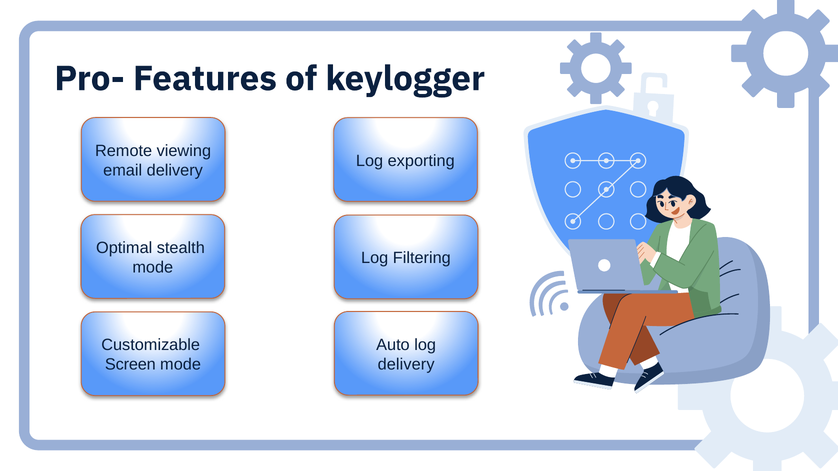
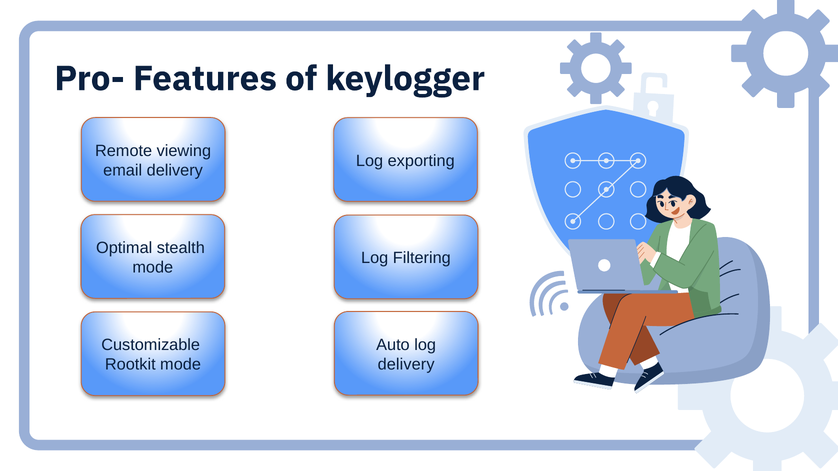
Screen: Screen -> Rootkit (130, 365)
